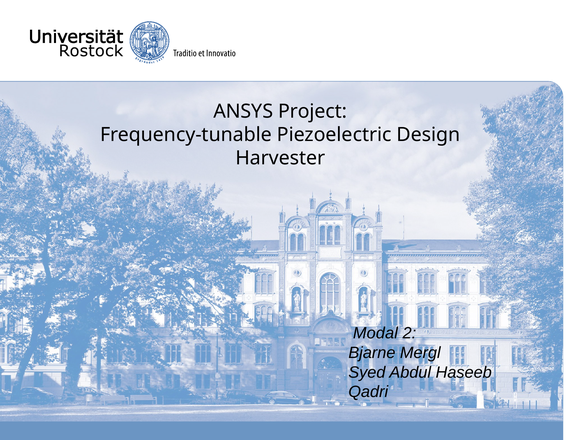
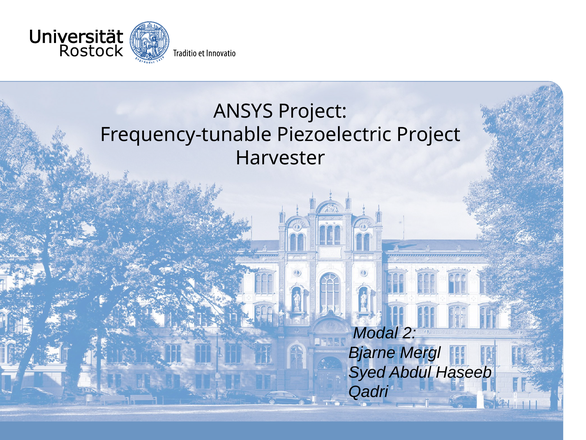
Piezoelectric Design: Design -> Project (429, 135)
